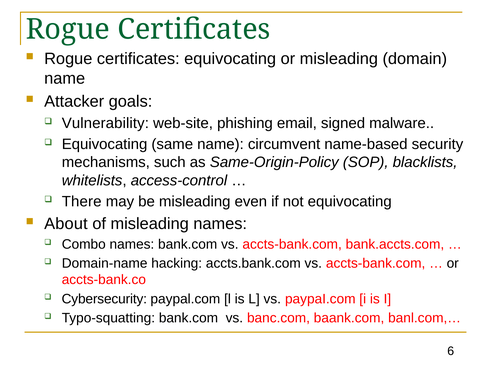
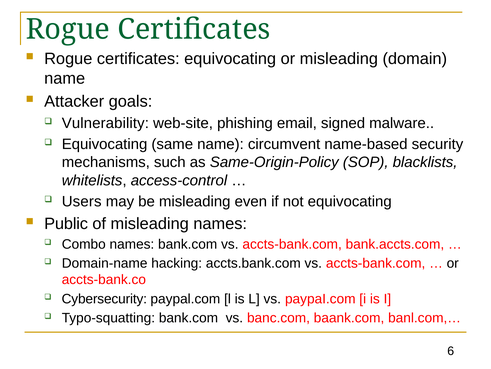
There: There -> Users (82, 201)
About: About -> Public (66, 223)
